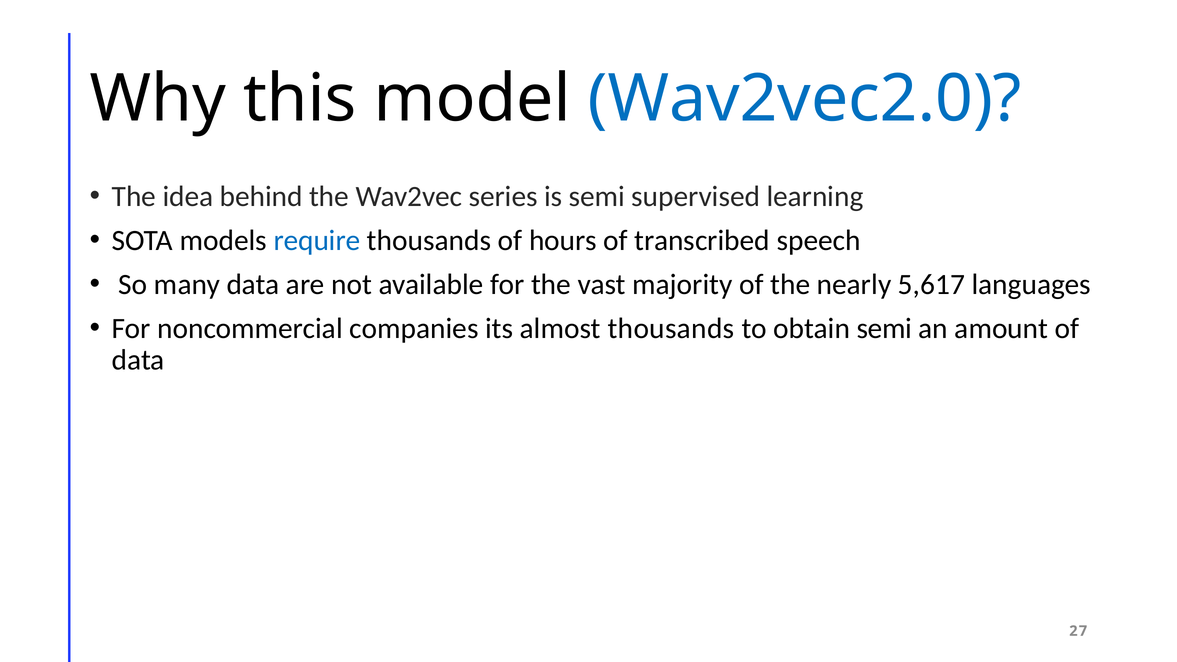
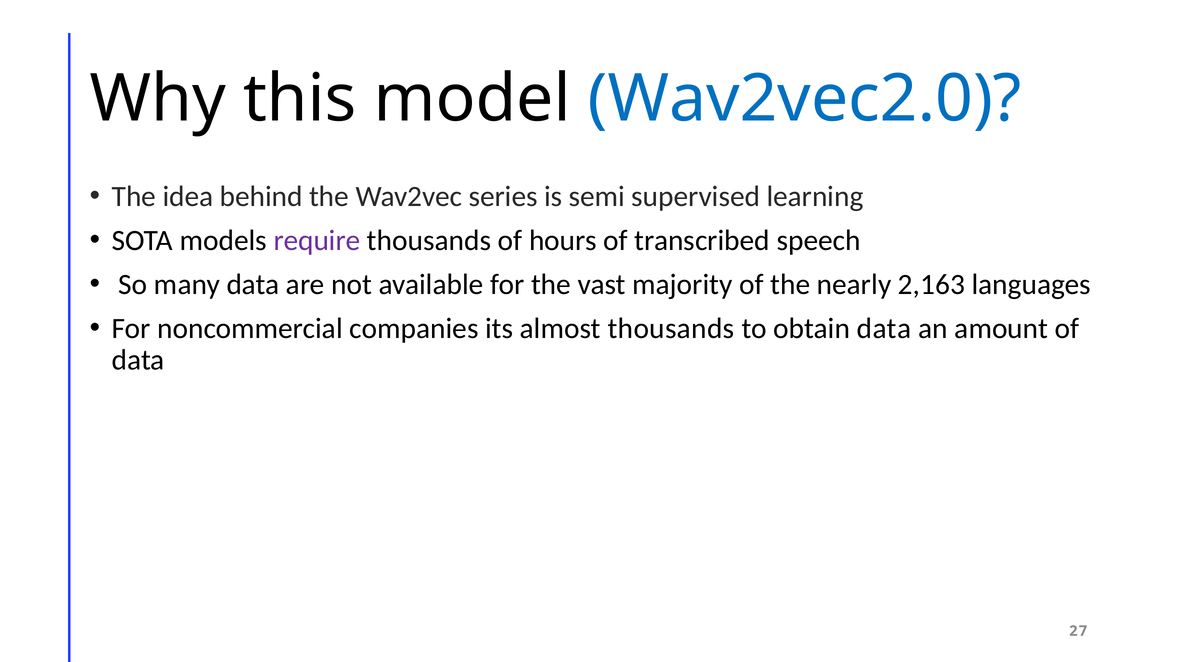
require colour: blue -> purple (317, 240)
5,617: 5,617 -> 2,163 (931, 284)
obtain semi: semi -> data (884, 328)
